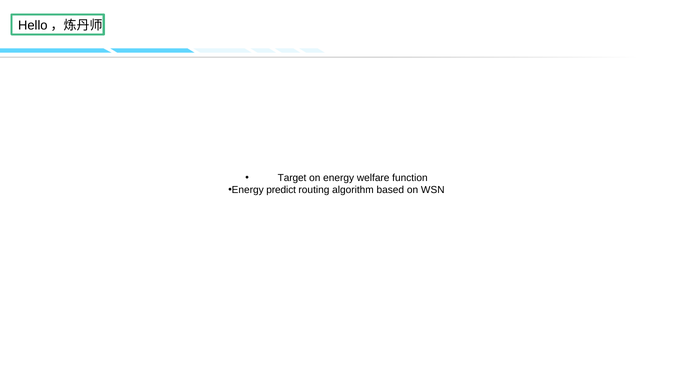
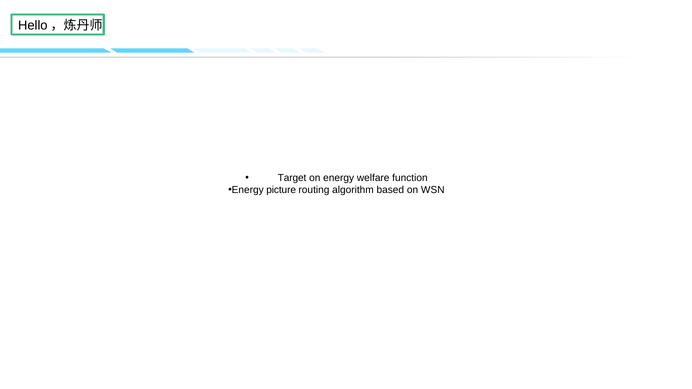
predict: predict -> picture (281, 190)
